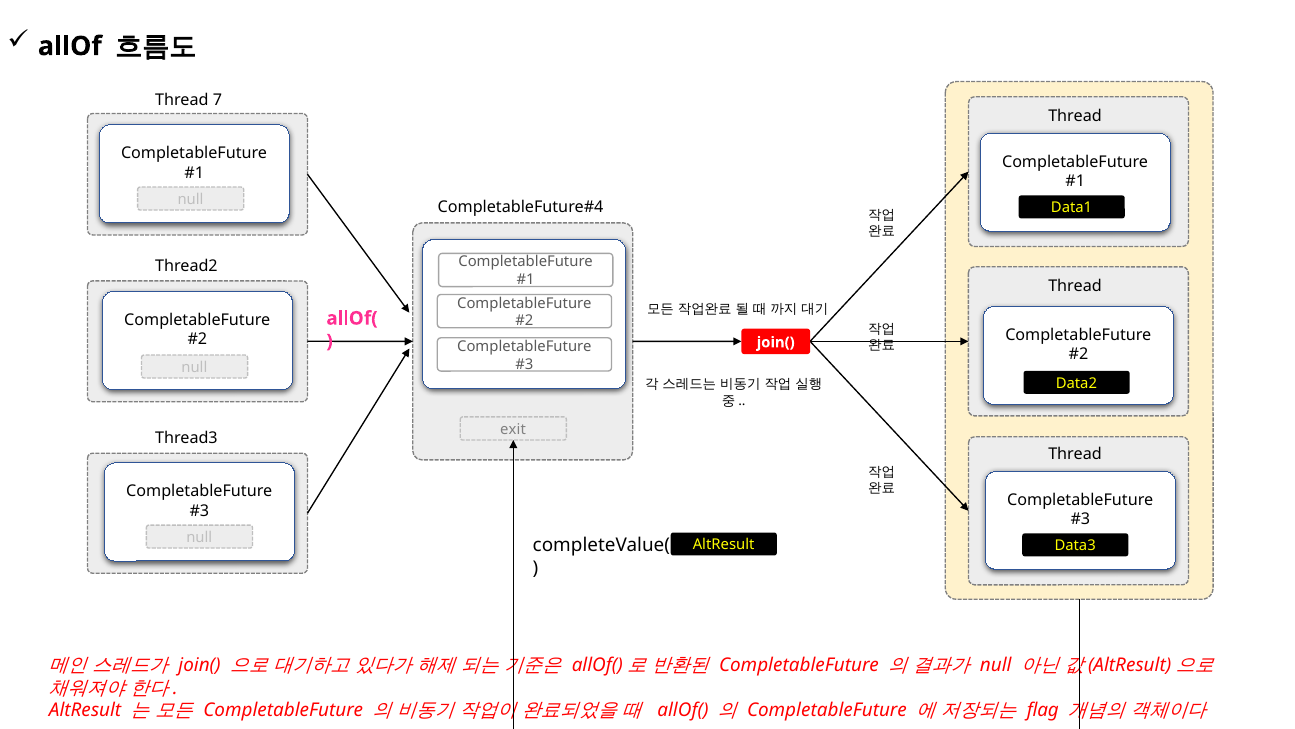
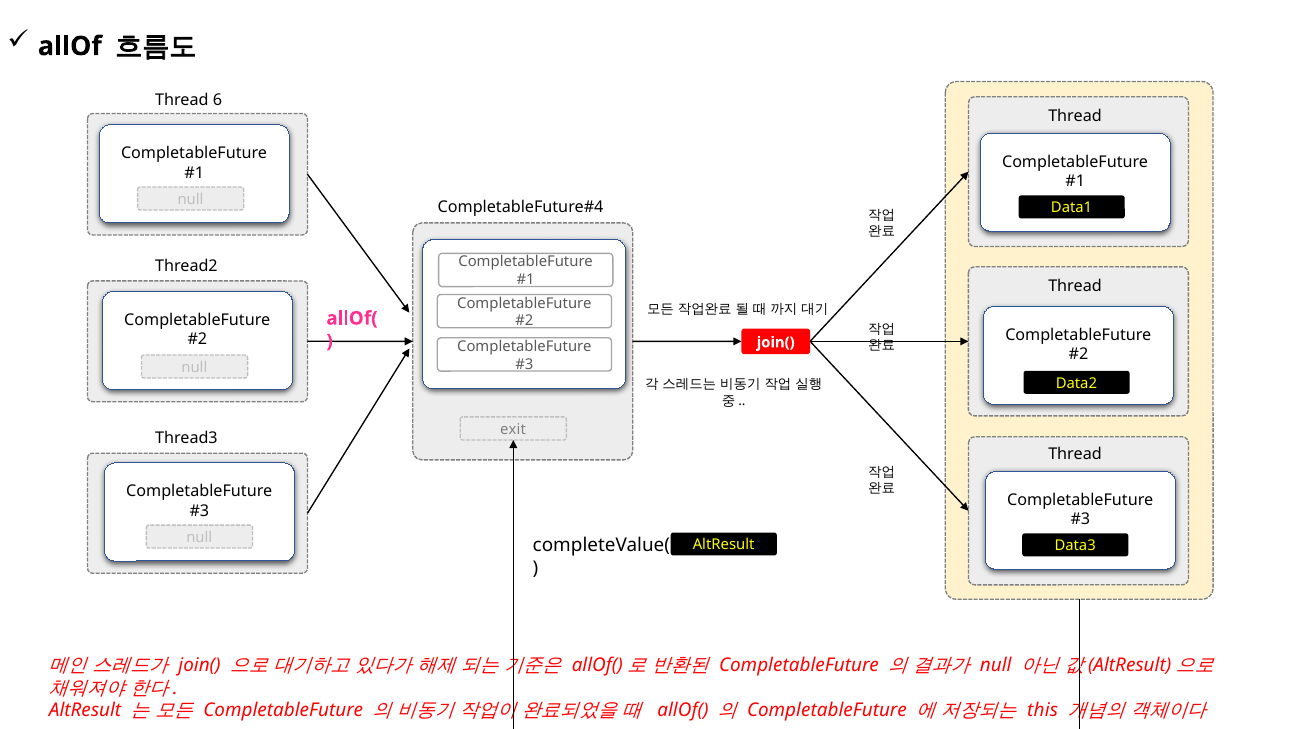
7: 7 -> 6 (217, 100)
flag: flag -> this (1043, 710)
